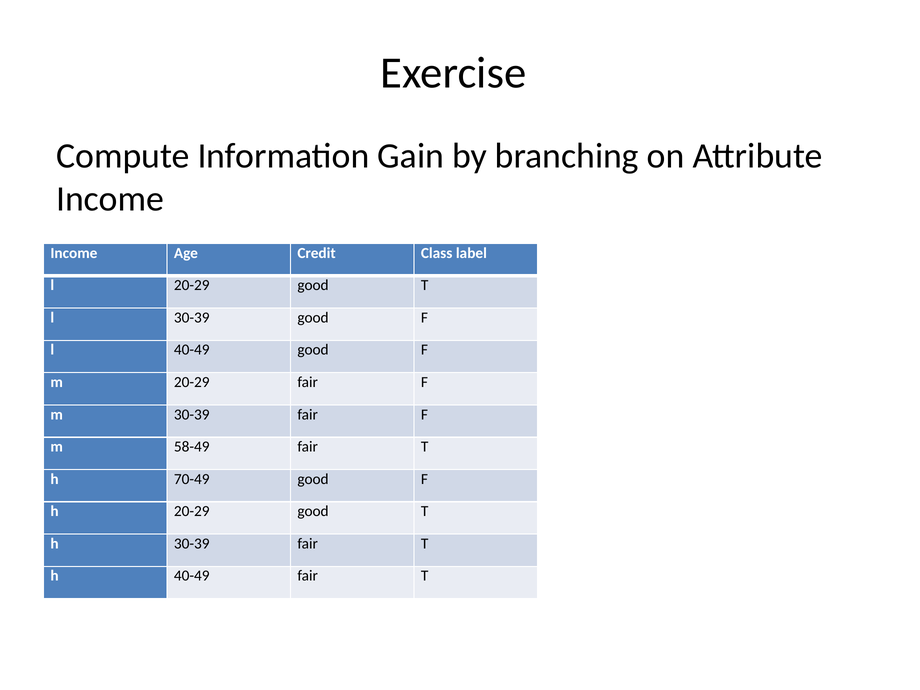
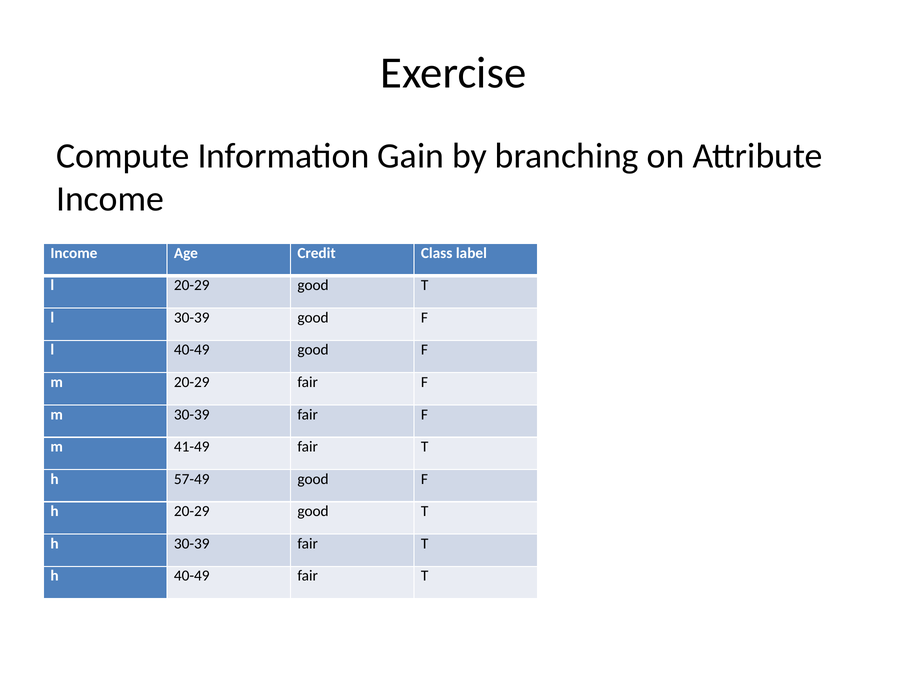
58-49: 58-49 -> 41-49 (192, 447)
70-49: 70-49 -> 57-49 (192, 479)
